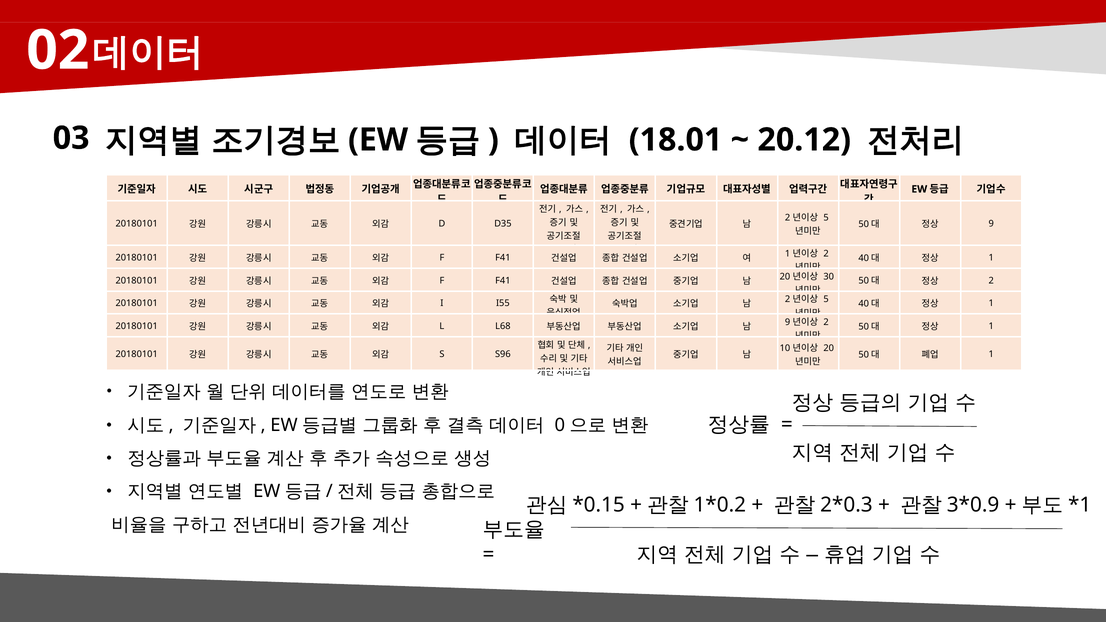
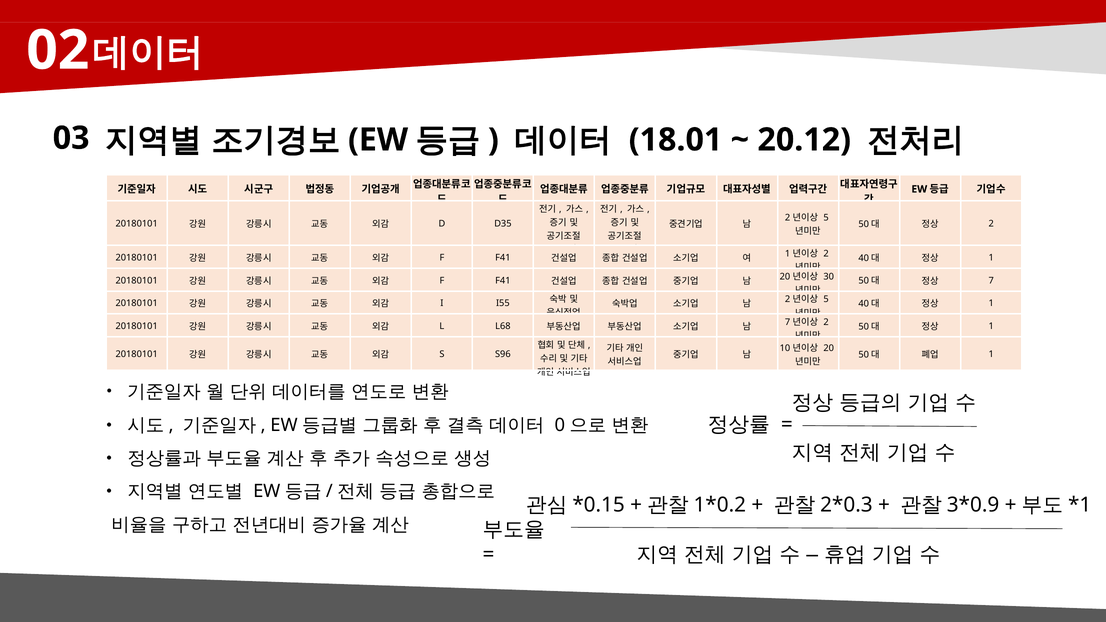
9: 9 -> 2 (991, 224)
2: 2 -> 7 (991, 281)
9: 9 -> 7 (788, 322)
